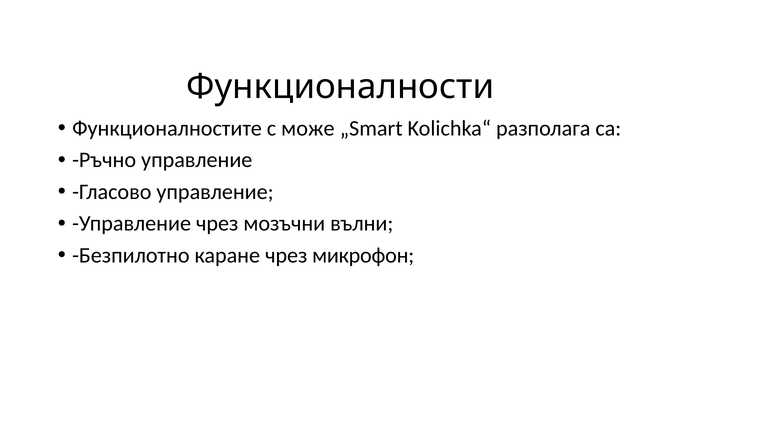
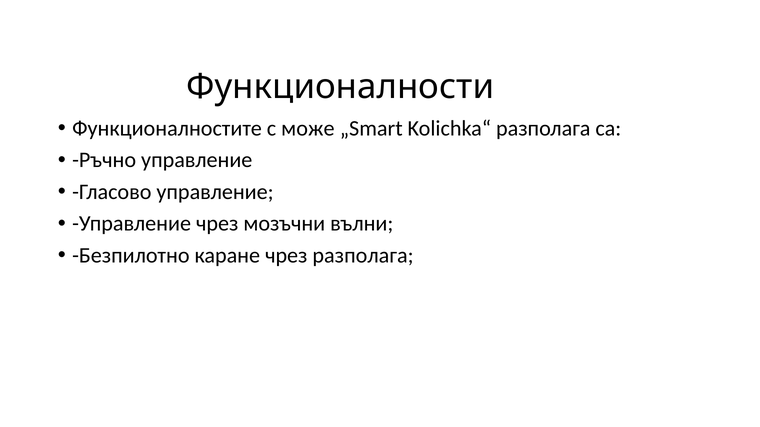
чрез микрофон: микрофон -> разполага (363, 256)
